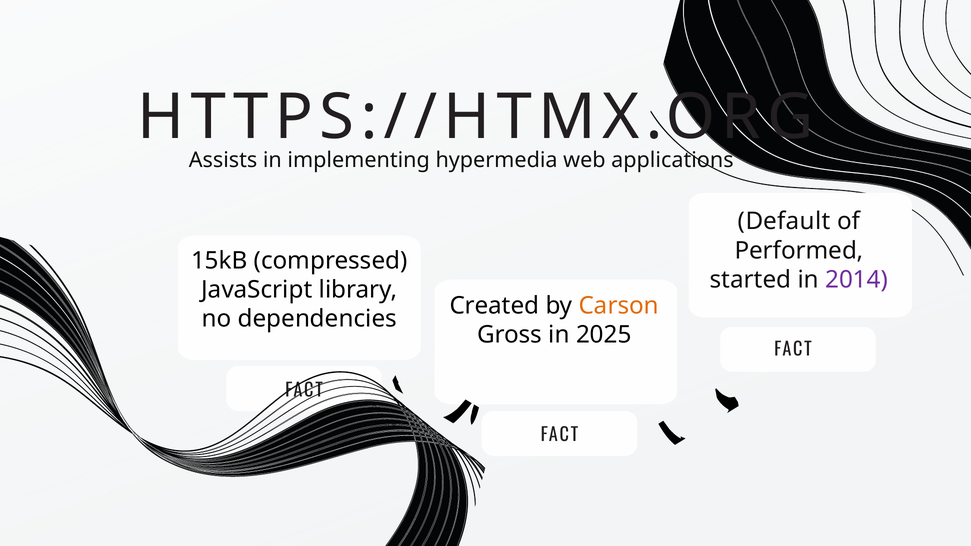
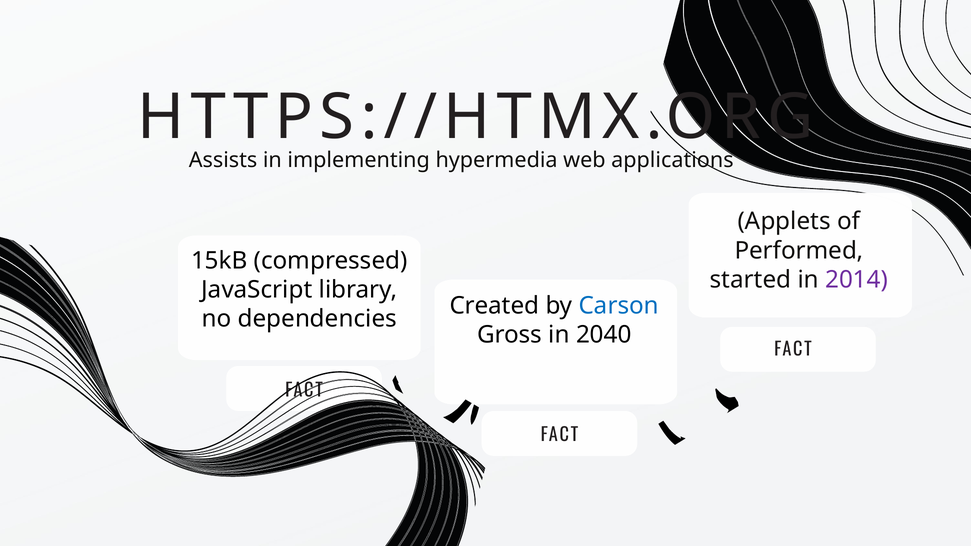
Default: Default -> Applets (784, 221)
Carson colour: orange -> blue (619, 306)
2025: 2025 -> 2040 (604, 335)
